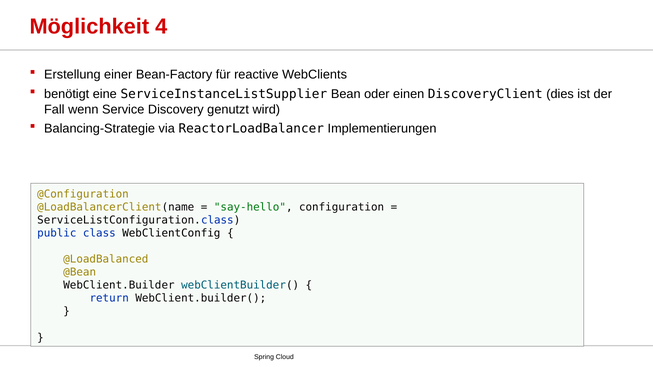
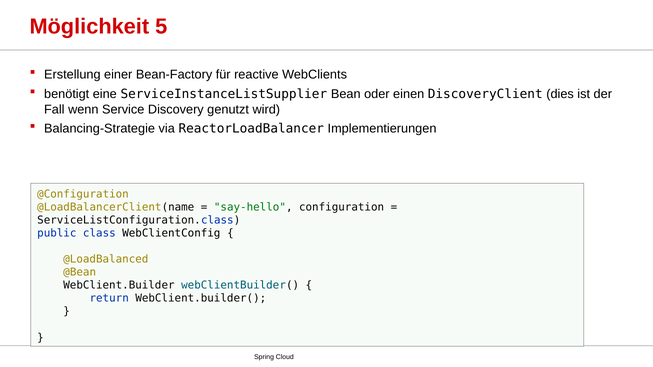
4: 4 -> 5 (161, 27)
